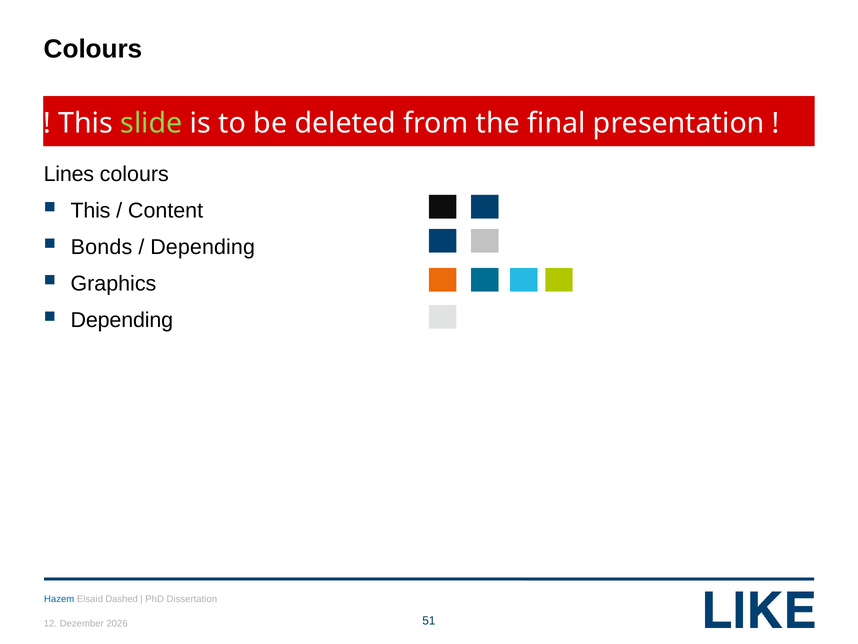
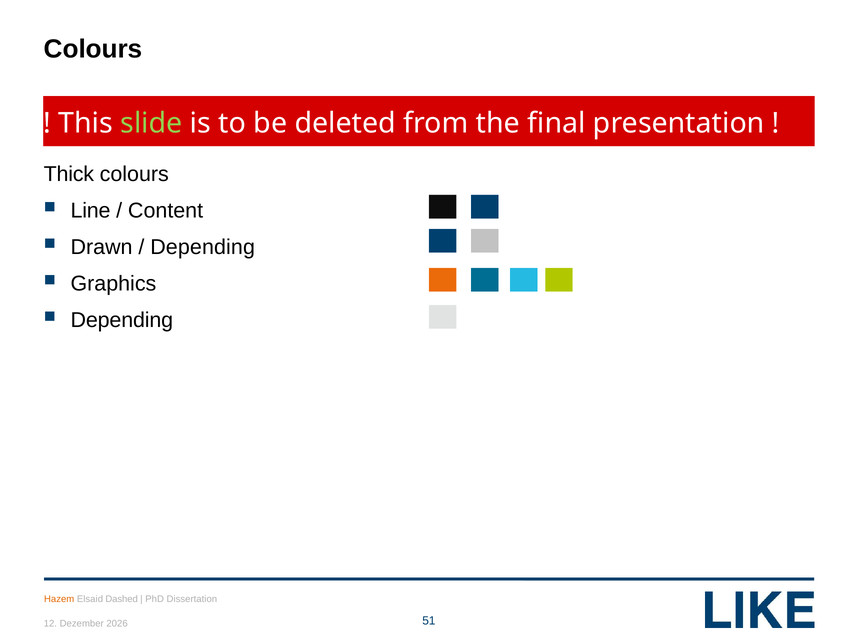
Lines: Lines -> Thick (69, 174)
This: This -> Line (91, 210)
Bonds: Bonds -> Drawn (102, 247)
Hazem colour: blue -> orange (59, 598)
